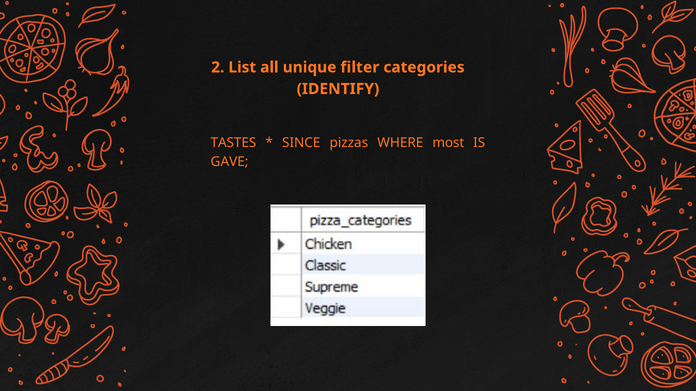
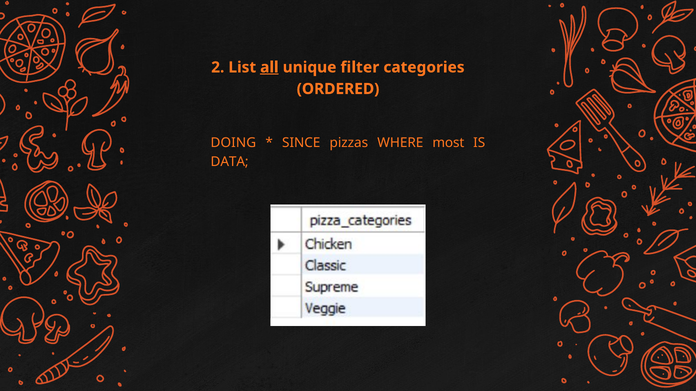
all underline: none -> present (269, 67)
IDENTIFY: IDENTIFY -> ORDERED (338, 89)
TASTES: TASTES -> DOING (233, 143)
GAVE: GAVE -> DATA (230, 162)
